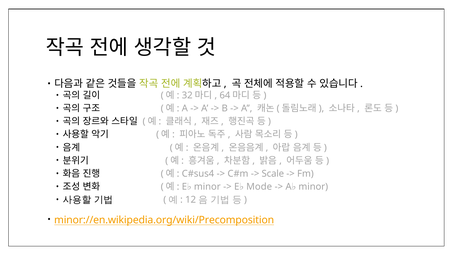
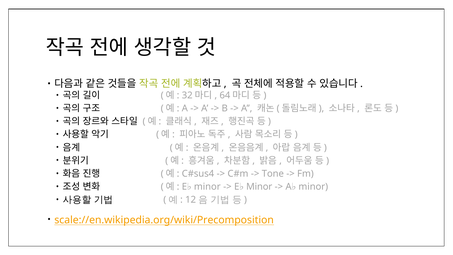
Scale: Scale -> Tone (273, 174)
Mode: Mode -> Minor (259, 187)
minor://en.wikipedia.org/wiki/Precomposition: minor://en.wikipedia.org/wiki/Precomposition -> scale://en.wikipedia.org/wiki/Precomposition (164, 220)
